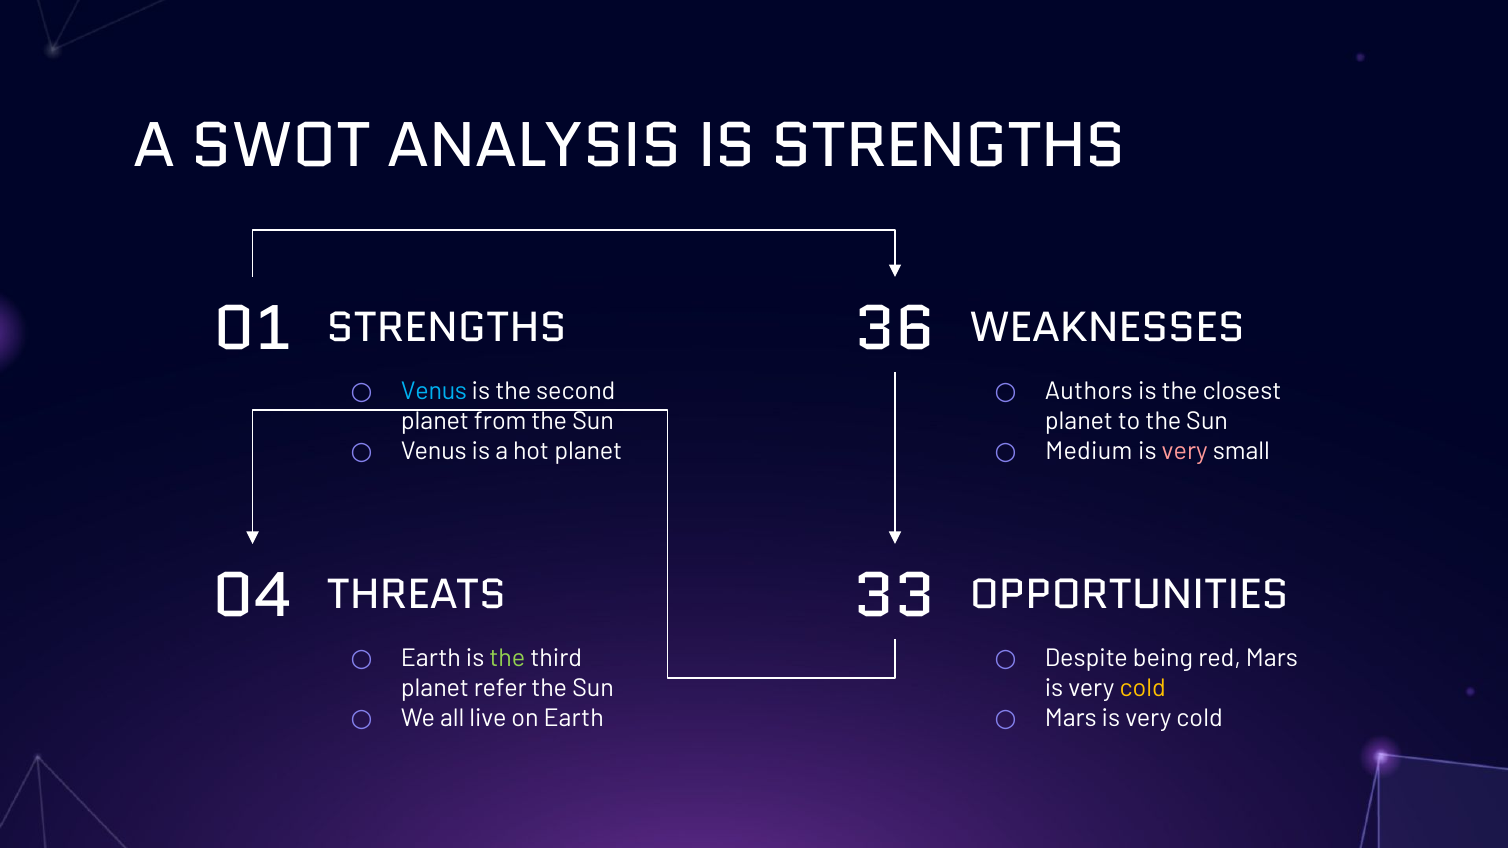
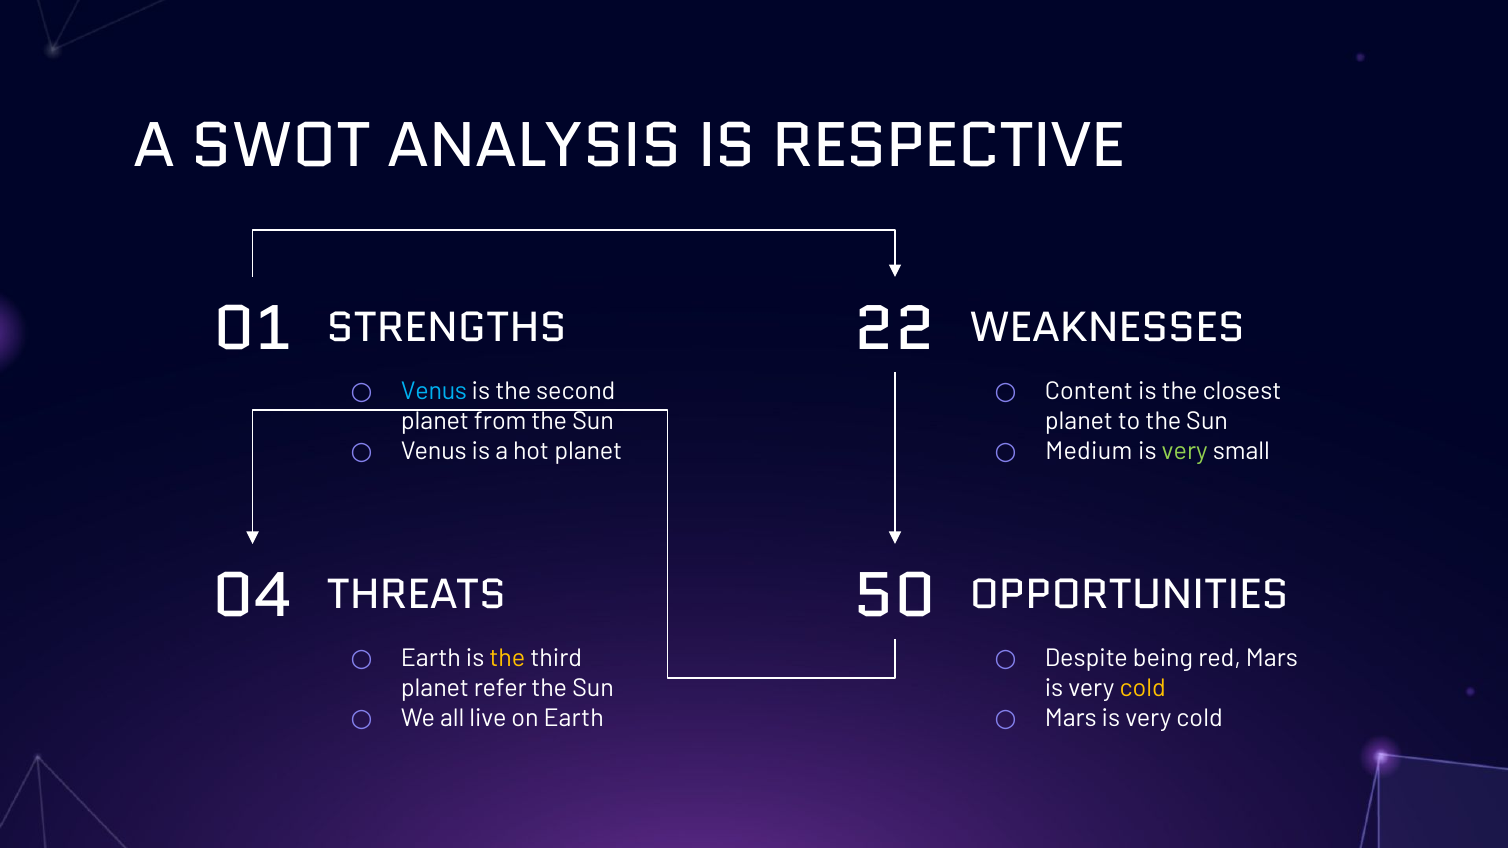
IS STRENGTHS: STRENGTHS -> RESPECTIVE (949, 146)
36: 36 -> 22 (895, 329)
Authors: Authors -> Content (1089, 391)
very colour: pink -> light green (1185, 452)
33: 33 -> 50 (895, 596)
the colour: light green -> yellow (507, 658)
